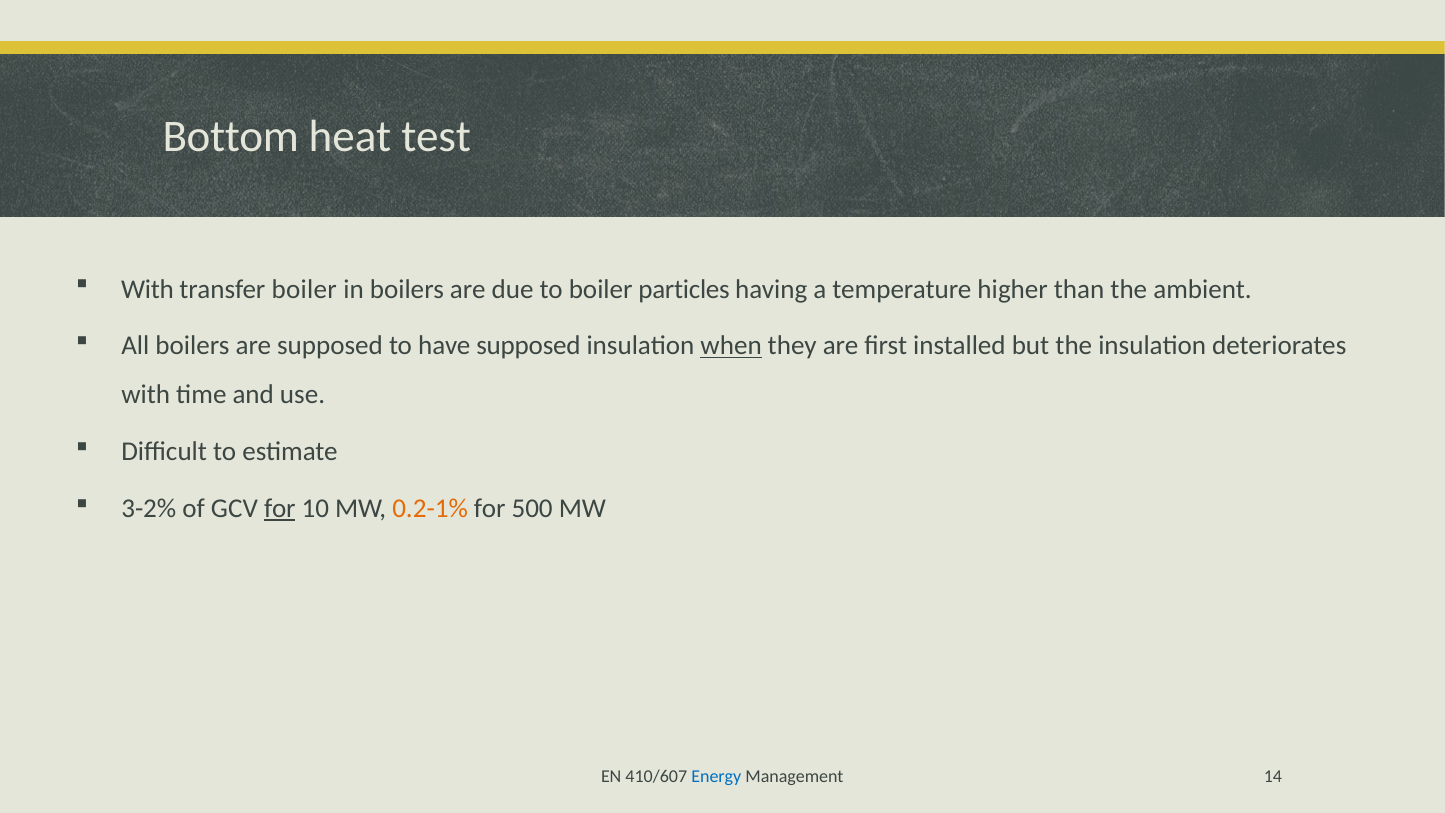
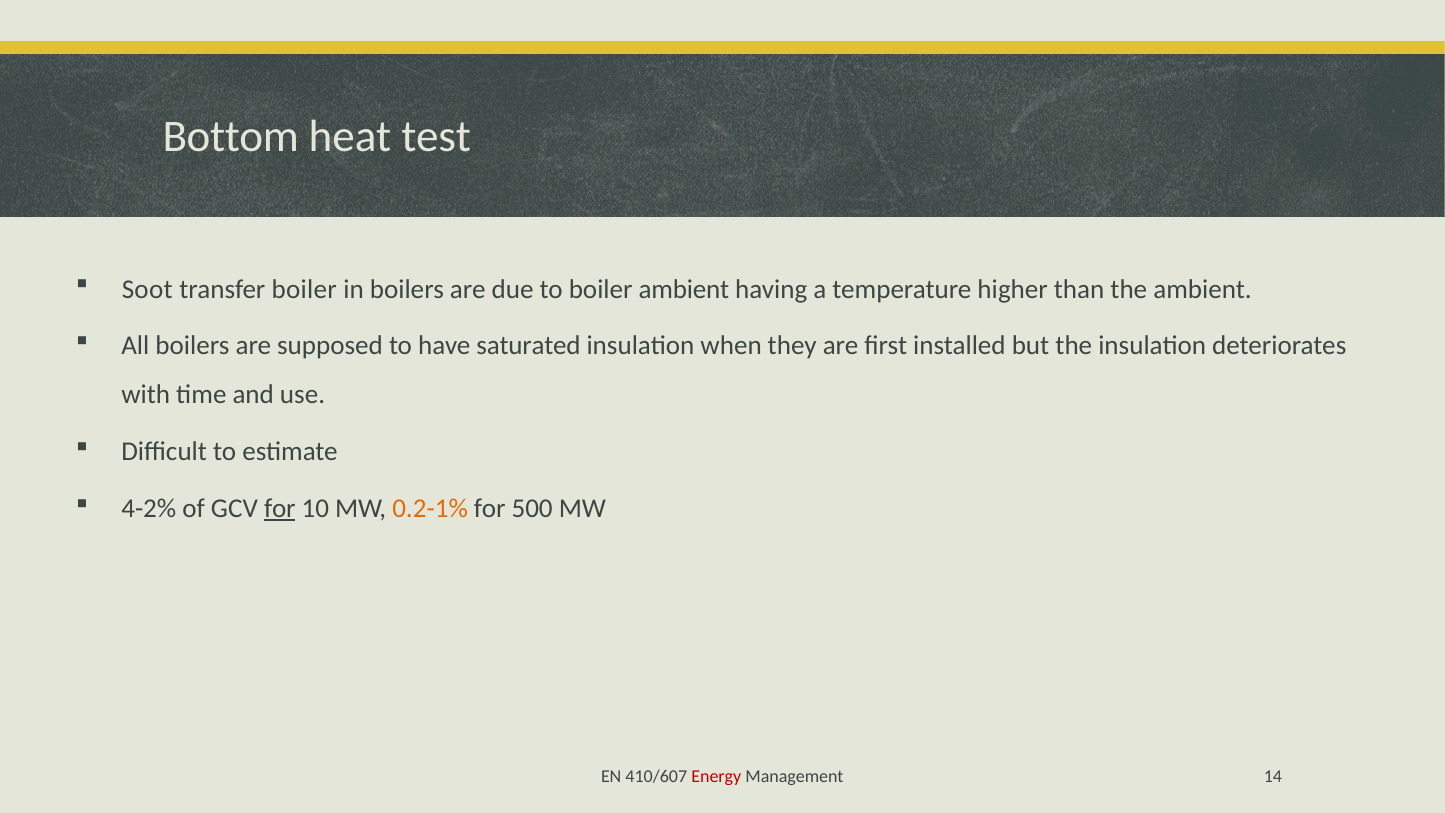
With: With -> Soot (147, 289)
boiler particles: particles -> ambient (684, 289)
have supposed: supposed -> saturated (528, 346)
when underline: present -> none (731, 346)
3-2%: 3-2% -> 4-2% (149, 508)
Energy colour: blue -> red (716, 776)
